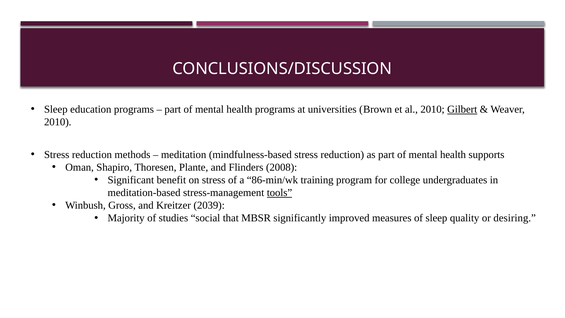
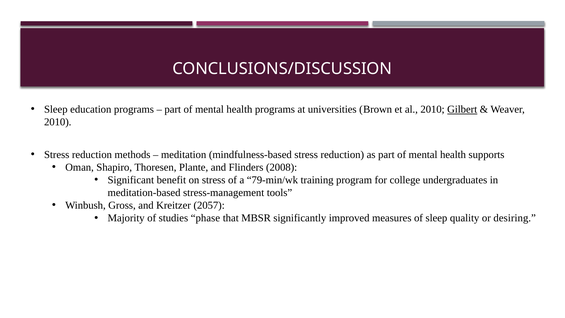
86-min/wk: 86-min/wk -> 79-min/wk (272, 180)
tools underline: present -> none (279, 193)
2039: 2039 -> 2057 (209, 205)
social: social -> phase (205, 218)
